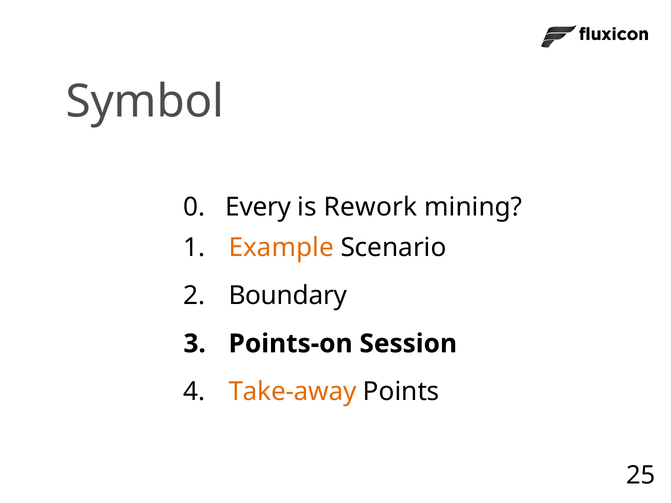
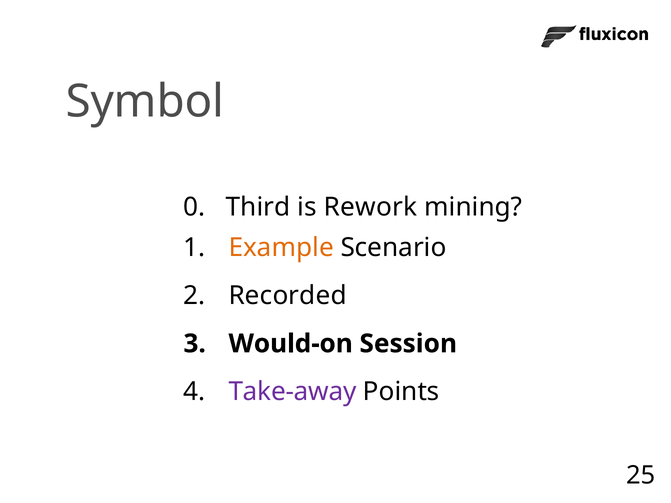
Every: Every -> Third (258, 207)
Boundary: Boundary -> Recorded (288, 296)
Points-on: Points-on -> Would-on (291, 344)
Take-away colour: orange -> purple (292, 392)
